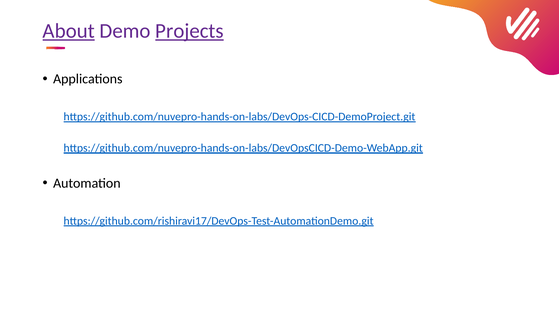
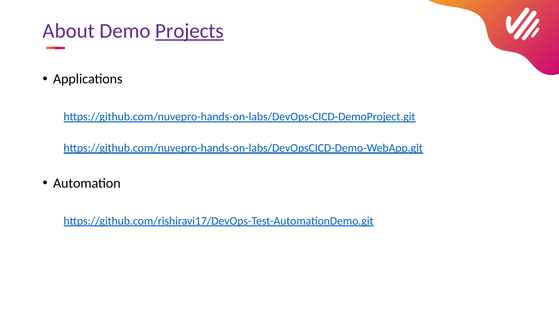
About underline: present -> none (69, 31)
